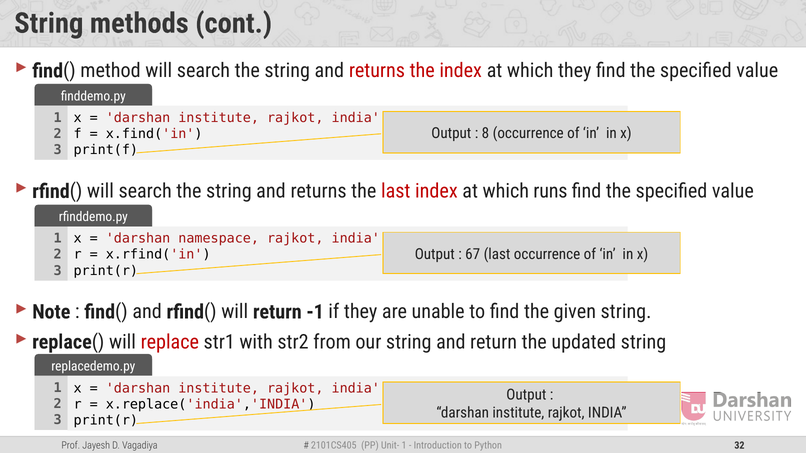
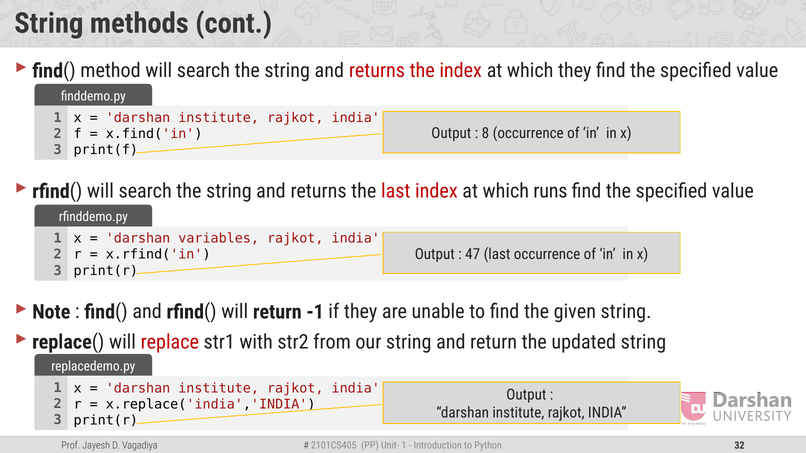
namespace: namespace -> variables (219, 239)
67: 67 -> 47 (473, 254)
